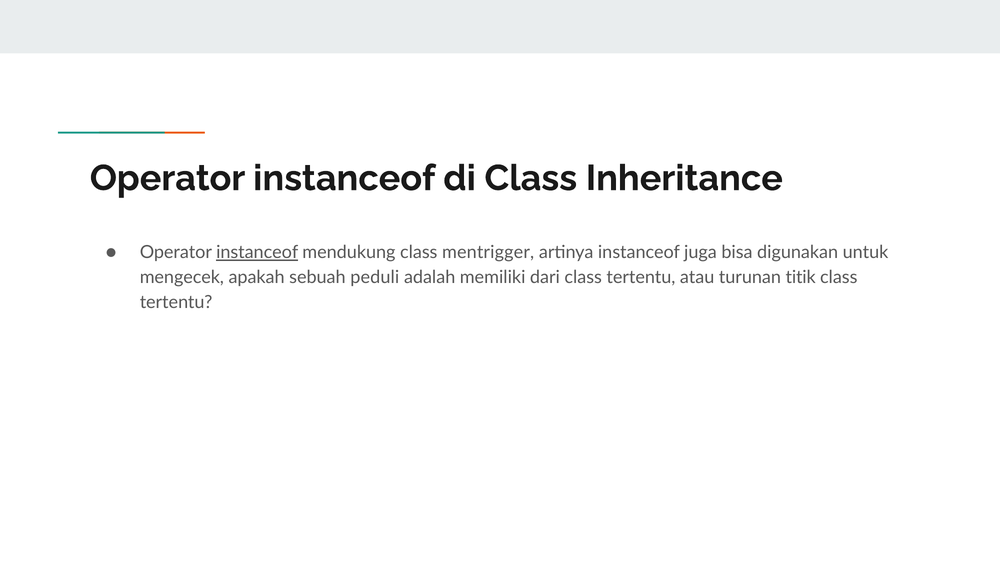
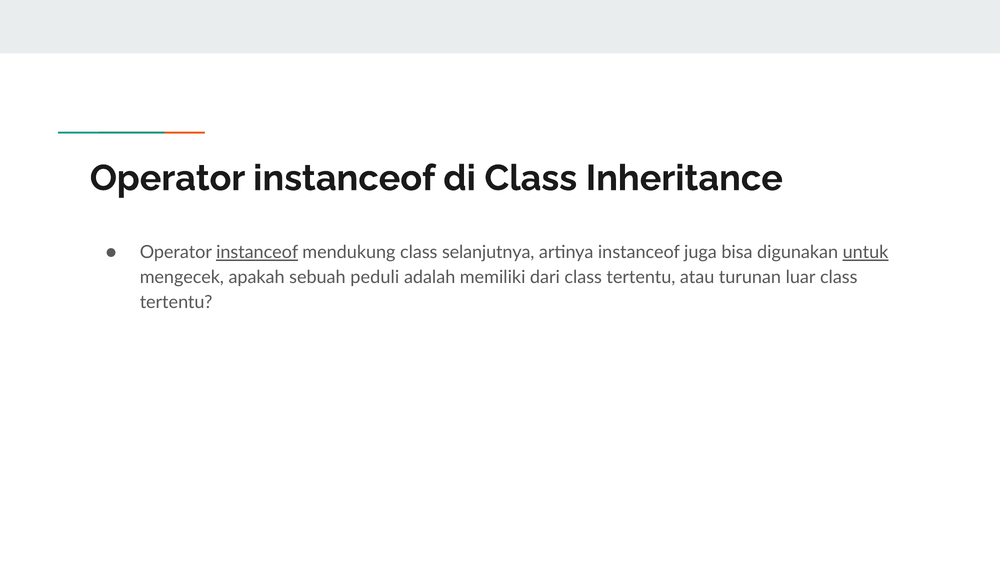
mentrigger: mentrigger -> selanjutnya (488, 253)
untuk underline: none -> present (866, 253)
titik: titik -> luar (801, 278)
